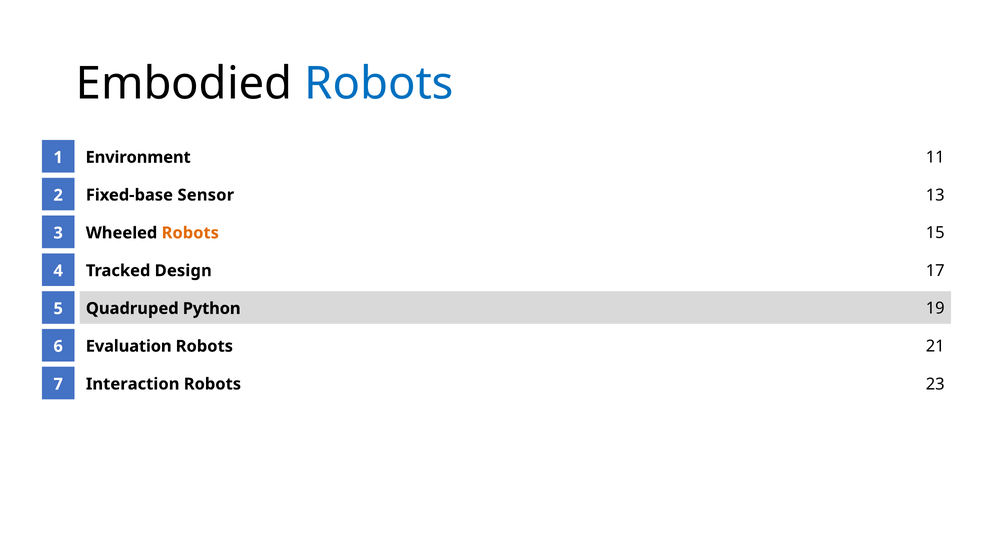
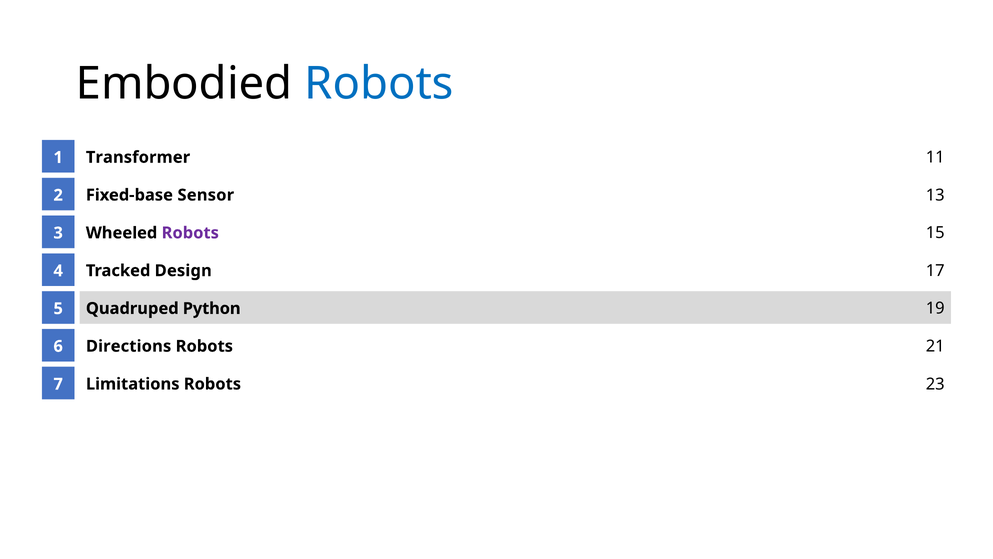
Environment: Environment -> Transformer (138, 157)
Robots colour: orange -> purple (190, 233)
Evaluation: Evaluation -> Directions (129, 346)
Interaction: Interaction -> Limitations (133, 384)
